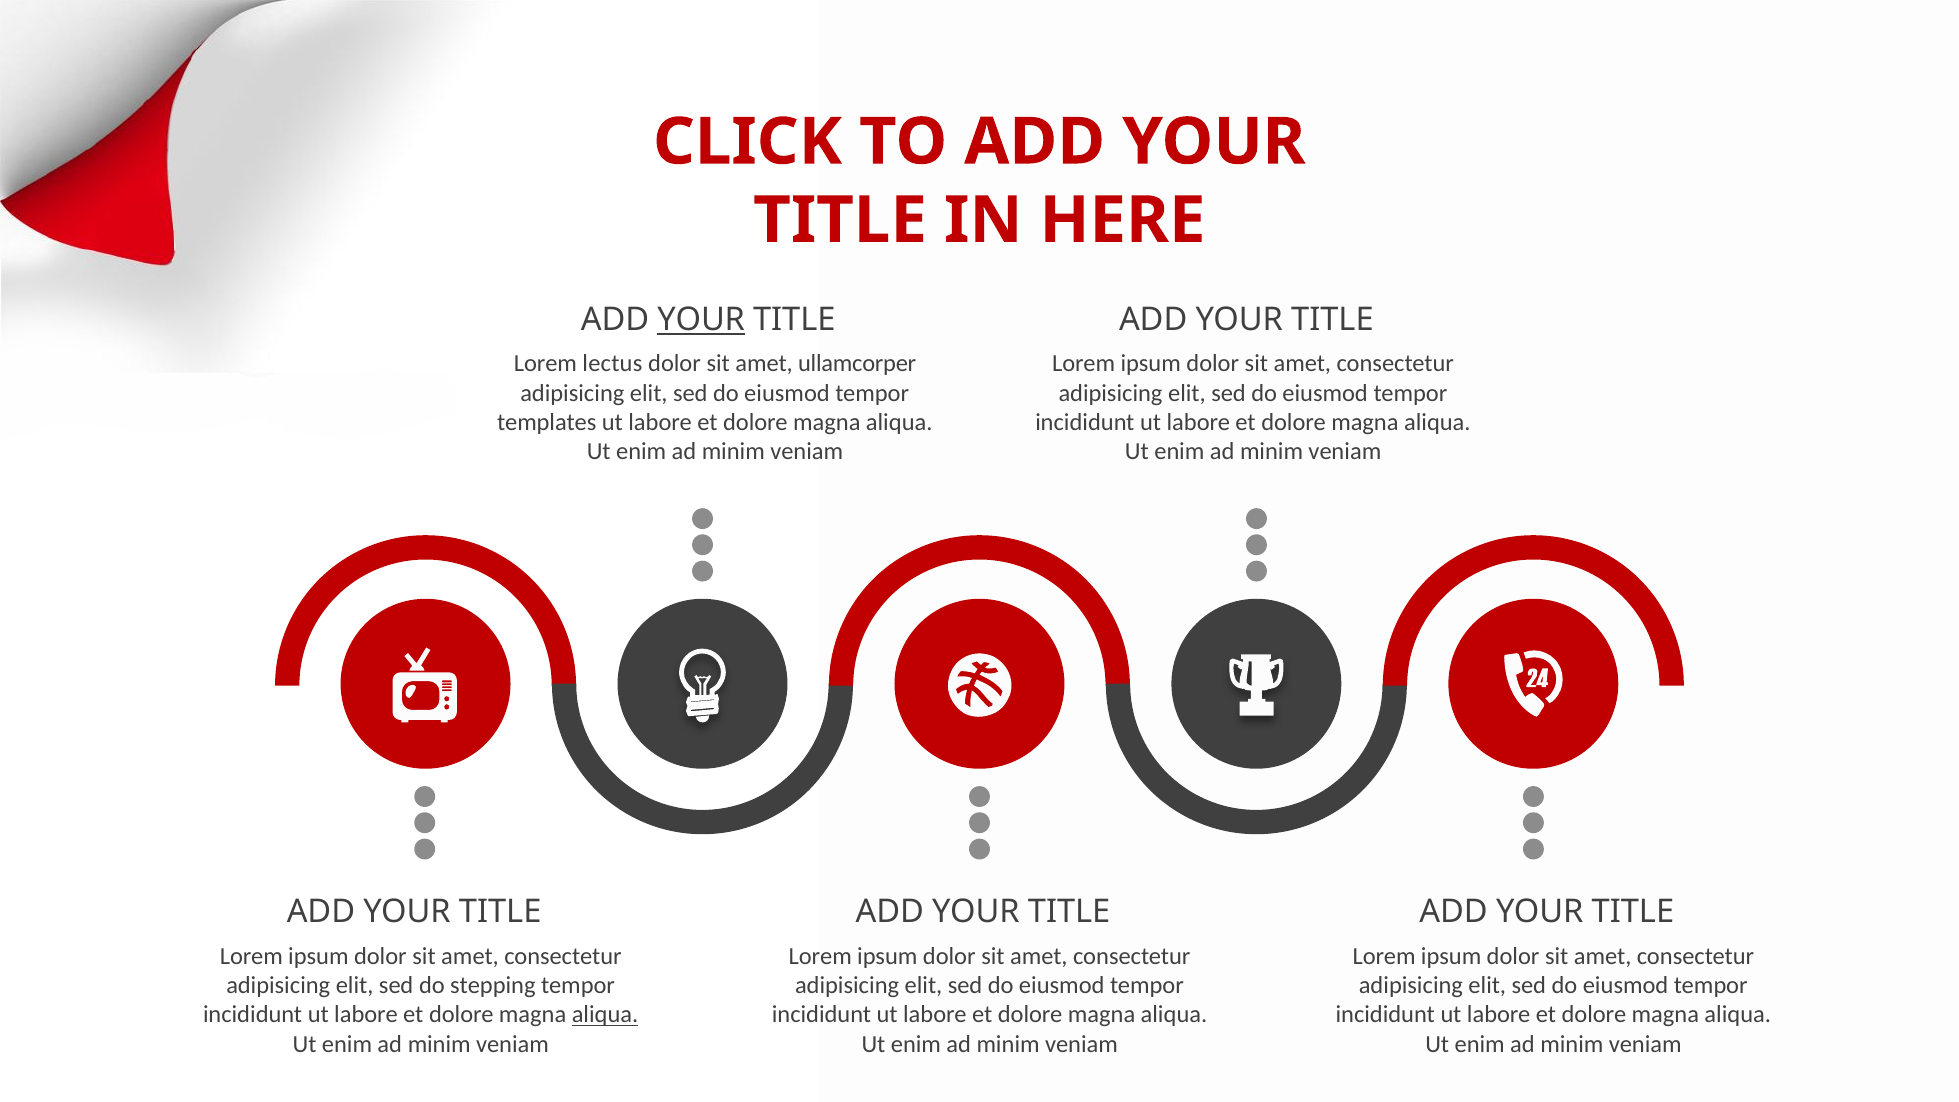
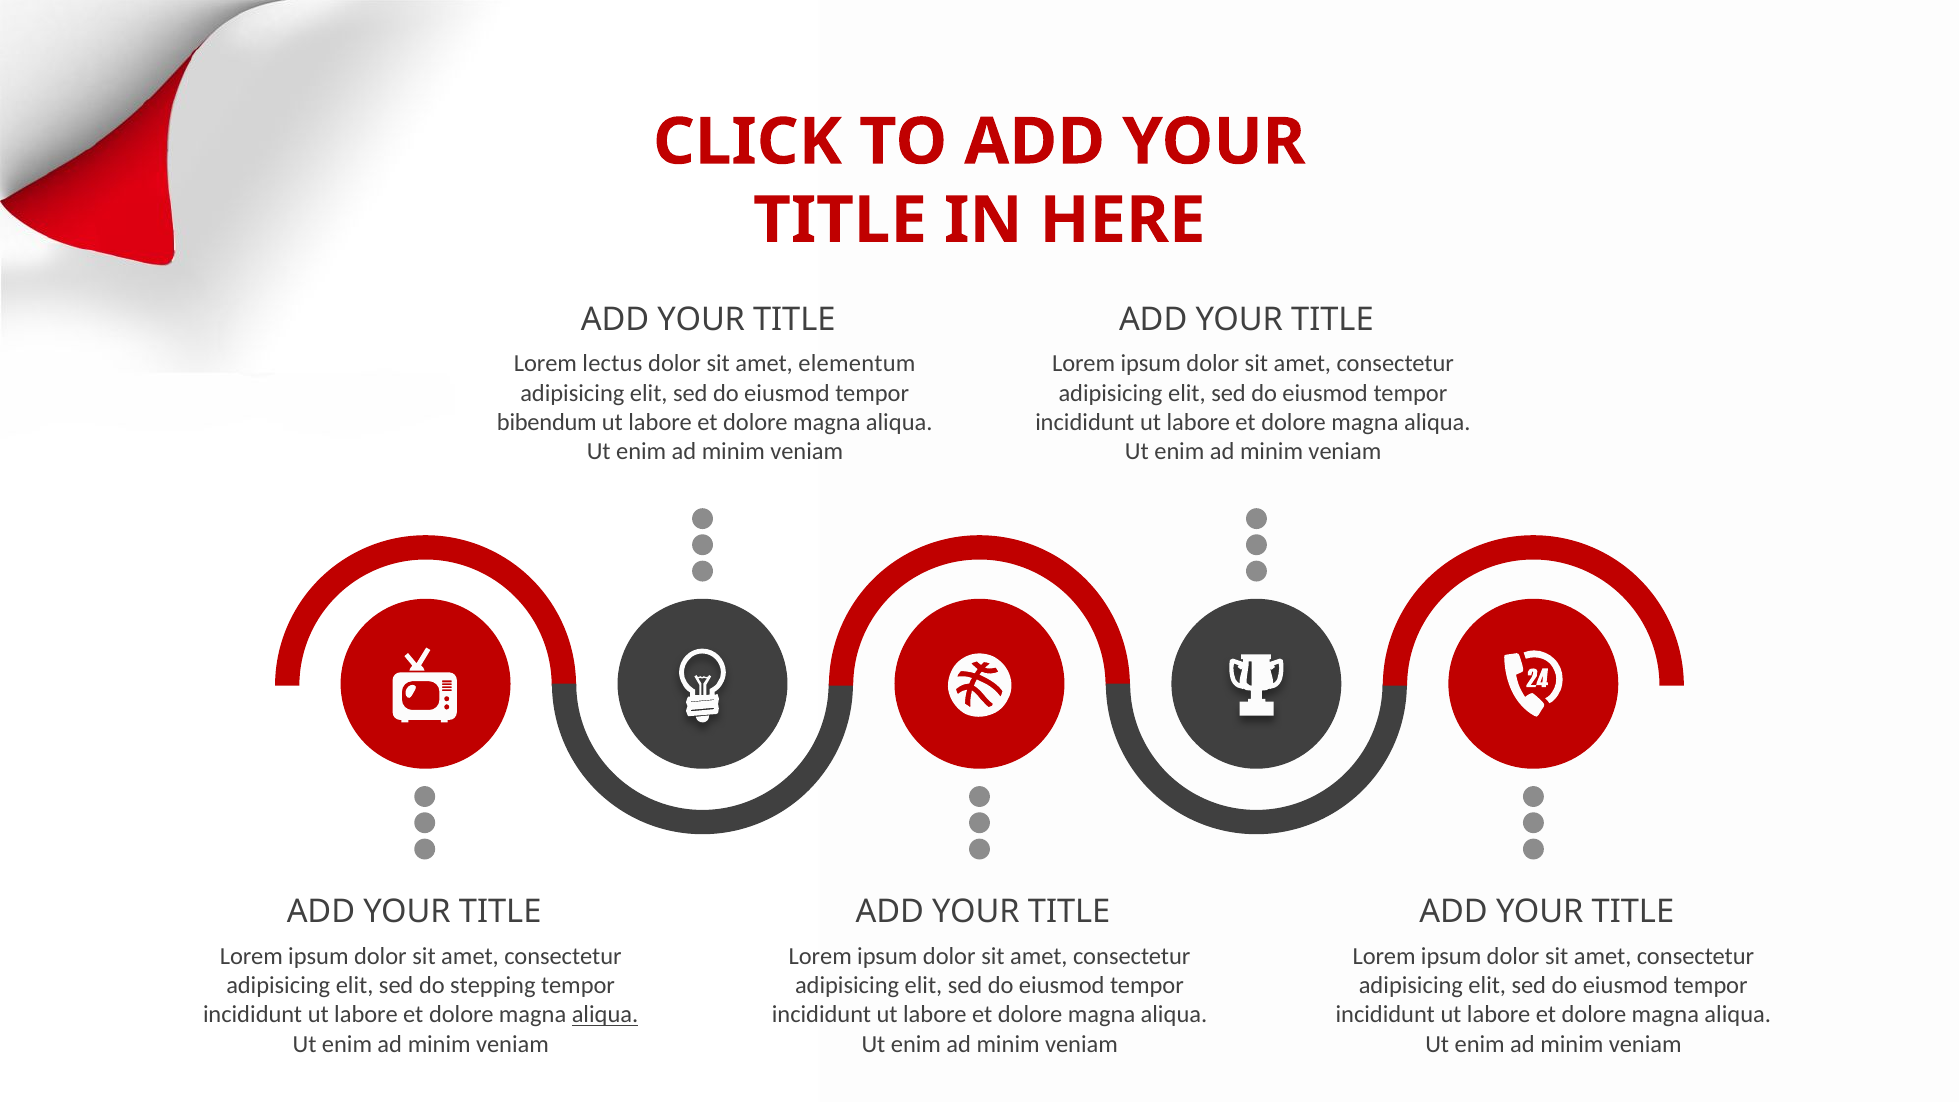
YOUR underline: present -> none (701, 320)
ullamcorper: ullamcorper -> elementum (857, 364)
templates: templates -> bibendum (547, 422)
